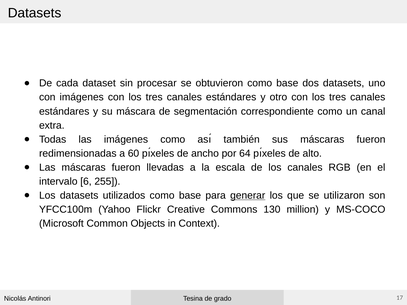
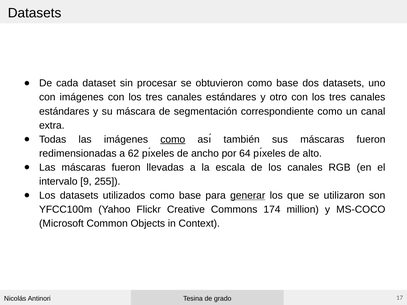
como underline: none -> present (173, 139)
60: 60 -> 62 (133, 154)
6: 6 -> 9 (86, 182)
130: 130 -> 174 (272, 210)
